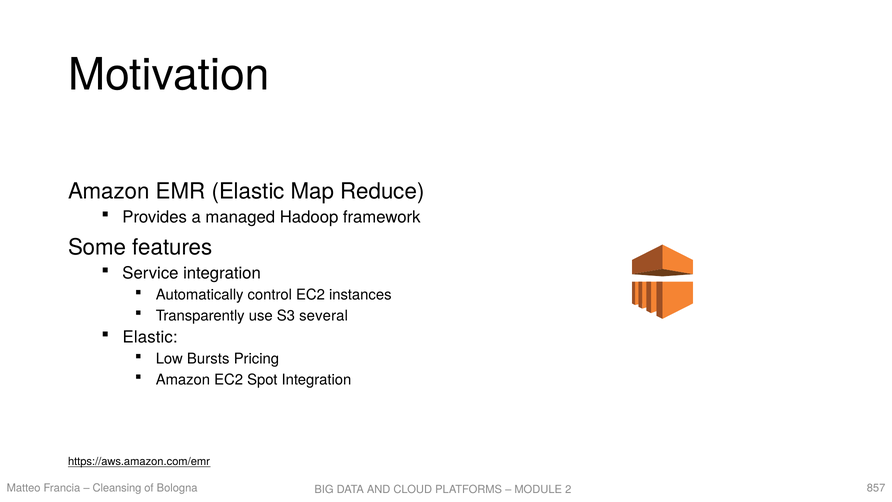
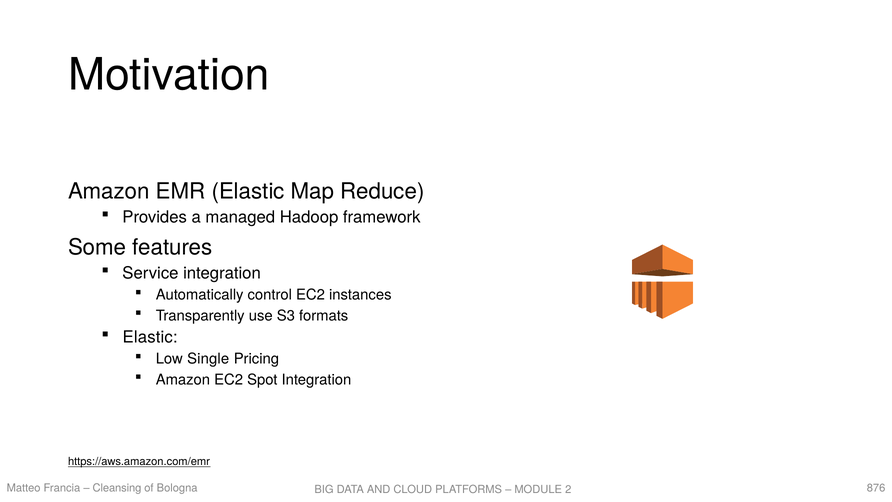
several: several -> formats (324, 316)
Bursts: Bursts -> Single (208, 359)
857: 857 -> 876 (876, 488)
